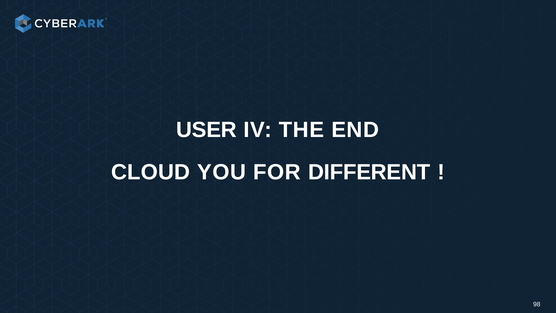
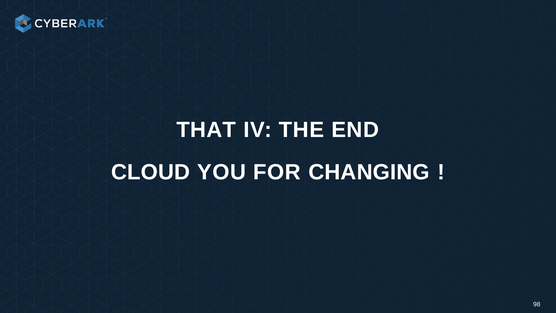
USER: USER -> THAT (206, 130)
DIFFERENT: DIFFERENT -> CHANGING (369, 172)
